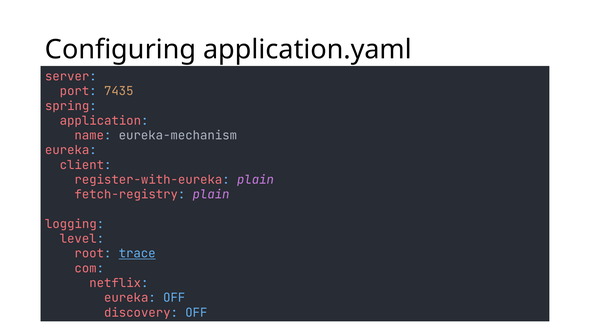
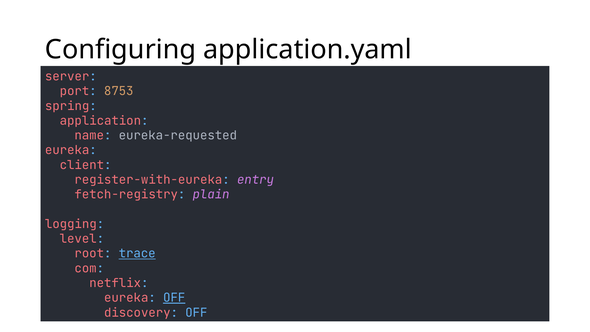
7435: 7435 -> 8753 (119, 91)
eureka-mechanism: eureka-mechanism -> eureka-requested (178, 135)
register-with-eureka plain: plain -> entry (255, 180)
OFF underline: none -> present (174, 298)
